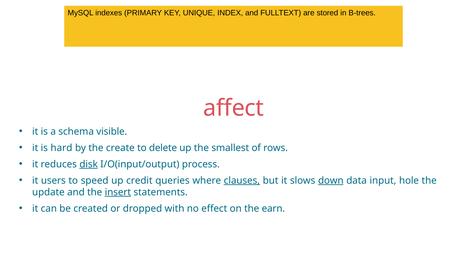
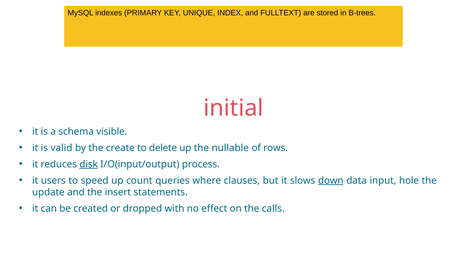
affect: affect -> initial (234, 108)
hard: hard -> valid (61, 148)
smallest: smallest -> nullable (230, 148)
credit: credit -> count (139, 180)
clauses underline: present -> none (242, 180)
insert underline: present -> none (118, 192)
earn: earn -> calls (273, 208)
